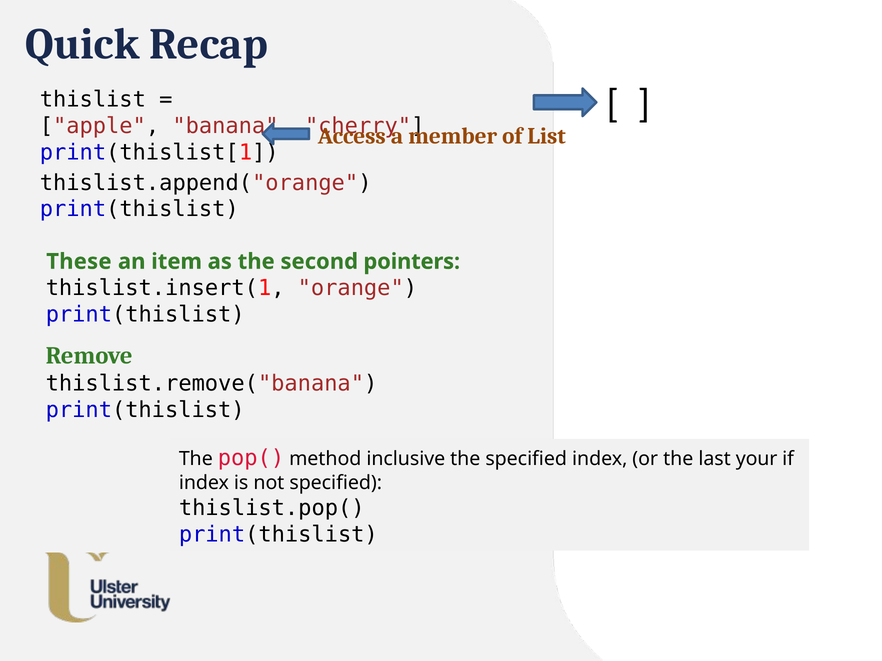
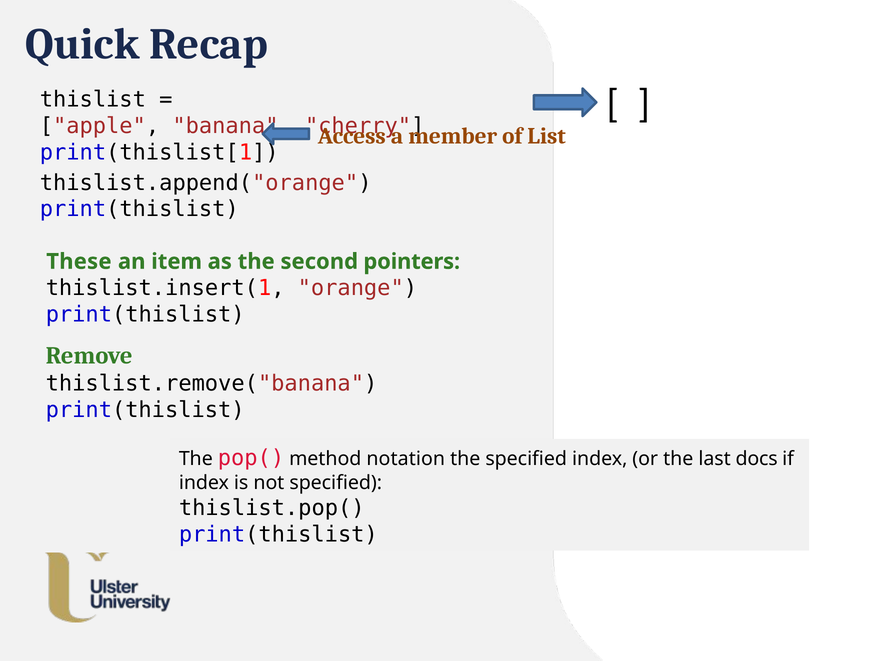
inclusive: inclusive -> notation (406, 459)
your: your -> docs (757, 459)
